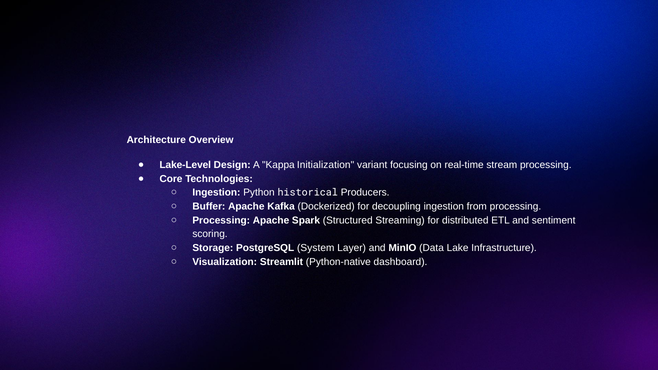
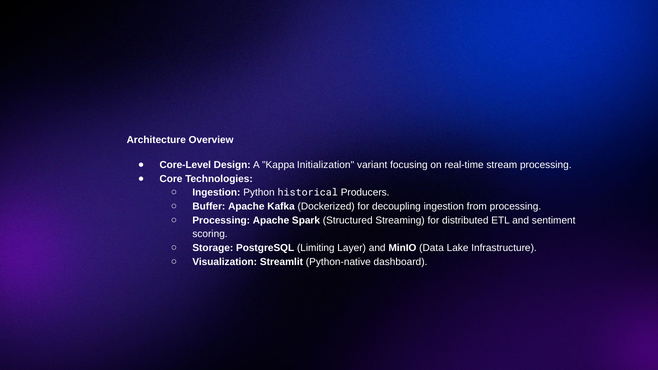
Lake-Level: Lake-Level -> Core-Level (185, 165)
System: System -> Limiting (316, 248)
